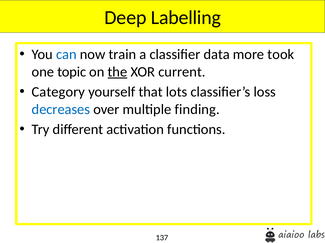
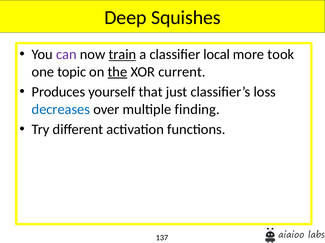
Labelling: Labelling -> Squishes (186, 18)
can colour: blue -> purple (66, 55)
train underline: none -> present (122, 55)
data: data -> local (217, 55)
Category: Category -> Produces (58, 92)
lots: lots -> just (177, 92)
